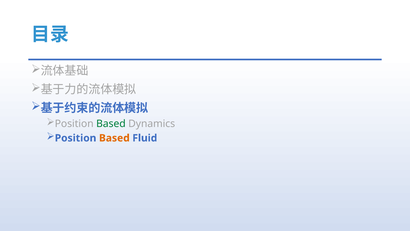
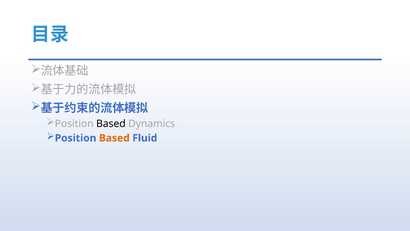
Based colour: green -> black (111, 123)
